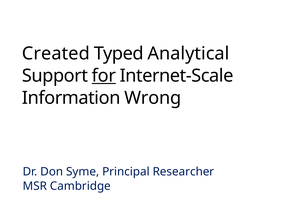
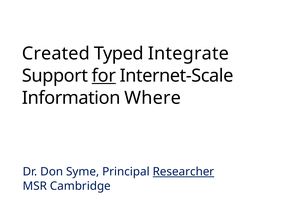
Analytical: Analytical -> Integrate (188, 54)
Wrong: Wrong -> Where (153, 98)
Researcher underline: none -> present (183, 172)
